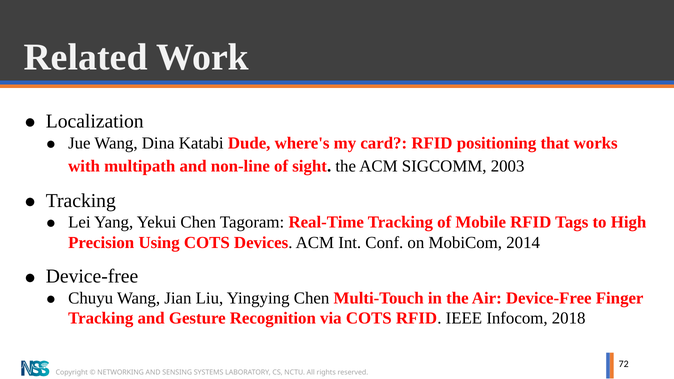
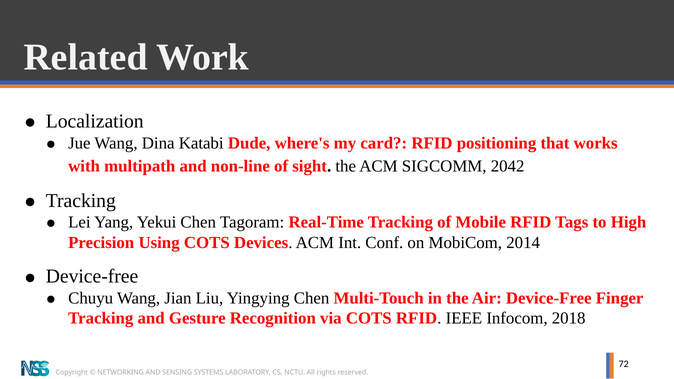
2003: 2003 -> 2042 (508, 166)
